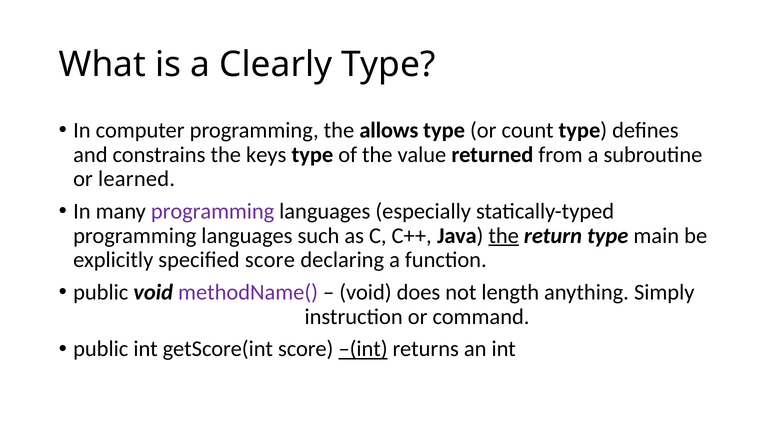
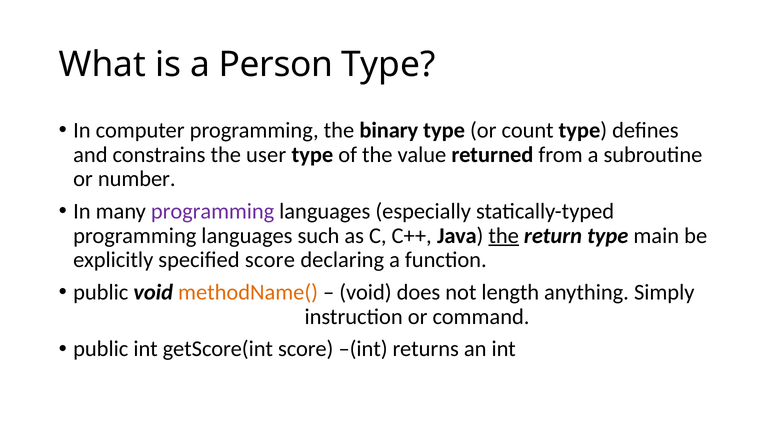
Clearly: Clearly -> Person (276, 65)
allows: allows -> binary (389, 130)
keys: keys -> user (266, 155)
learned: learned -> number (137, 179)
methodName( colour: purple -> orange (248, 292)
–(int underline: present -> none (363, 349)
